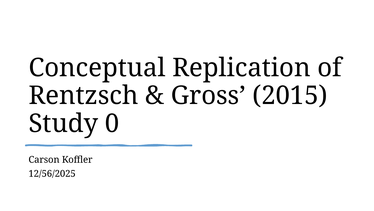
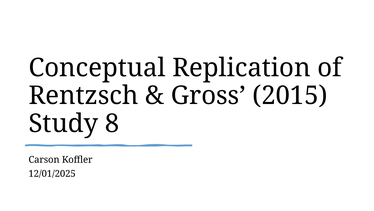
0: 0 -> 8 (112, 123)
12/56/2025: 12/56/2025 -> 12/01/2025 (52, 173)
